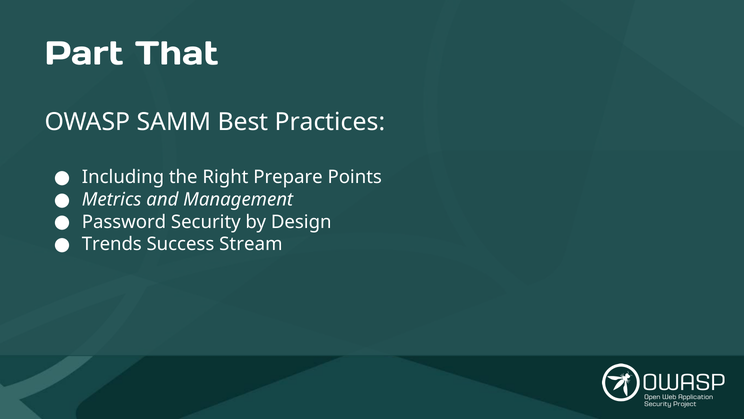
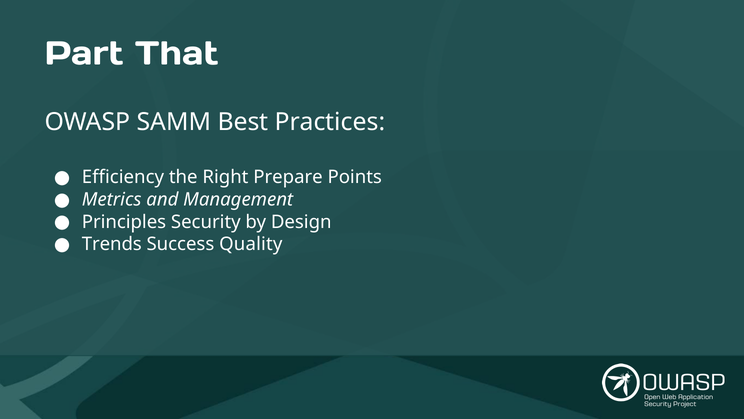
Including: Including -> Efficiency (123, 177)
Password: Password -> Principles (124, 222)
Stream: Stream -> Quality (251, 244)
